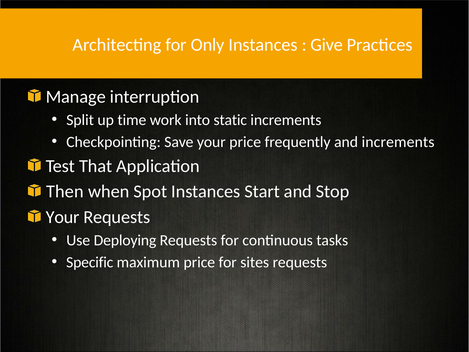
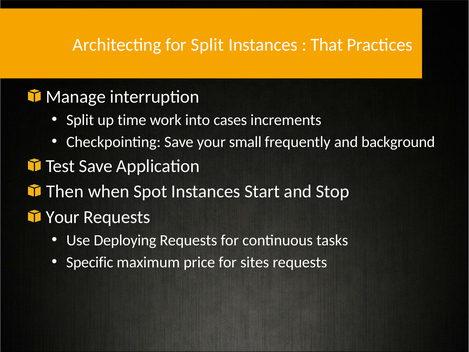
for Only: Only -> Split (207, 45)
Give: Give -> That (327, 45)
static: static -> cases (230, 120)
your price: price -> small (245, 142)
and increments: increments -> background (398, 142)
Test That: That -> Save (96, 166)
